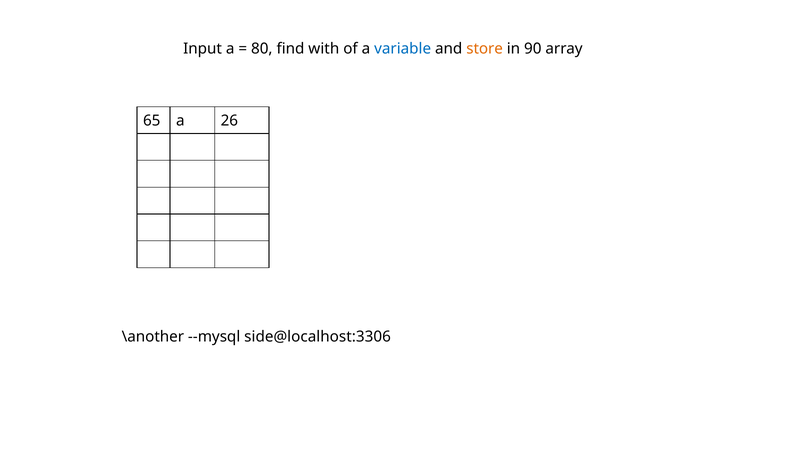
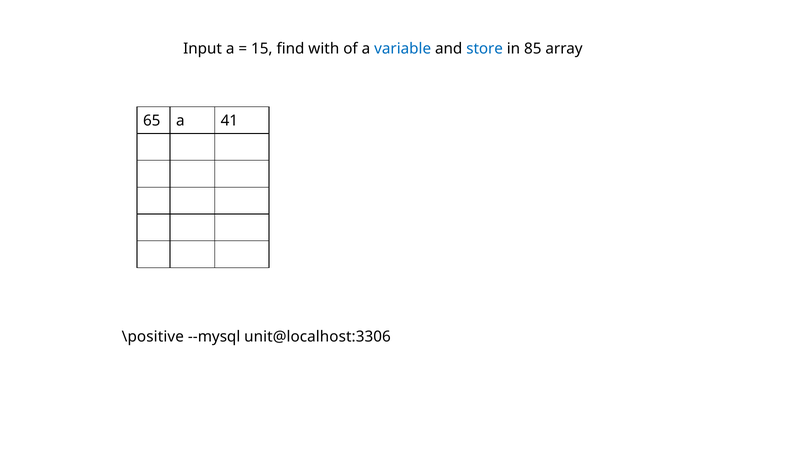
80: 80 -> 15 (262, 49)
store colour: orange -> blue (485, 49)
90: 90 -> 85 (533, 49)
26: 26 -> 41 (229, 121)
\another: \another -> \positive (153, 337)
side@localhost:3306: side@localhost:3306 -> unit@localhost:3306 (318, 337)
